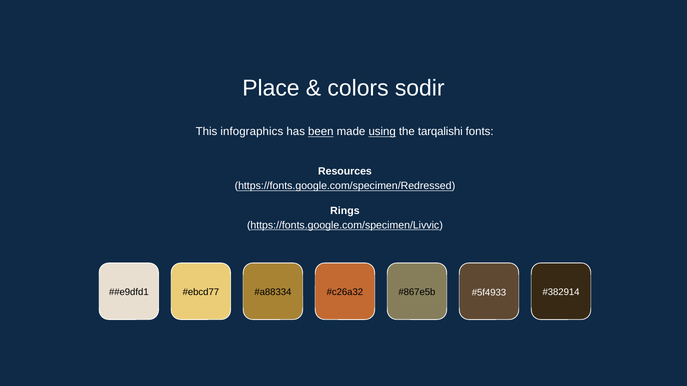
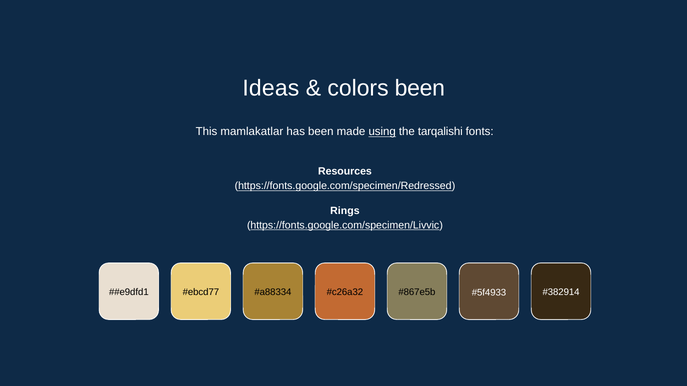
Place: Place -> Ideas (271, 88)
colors sodir: sodir -> been (420, 88)
infographics: infographics -> mamlakatlar (252, 132)
been underline: present -> none (321, 132)
